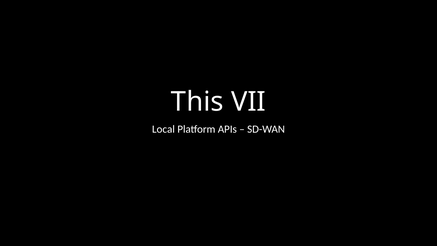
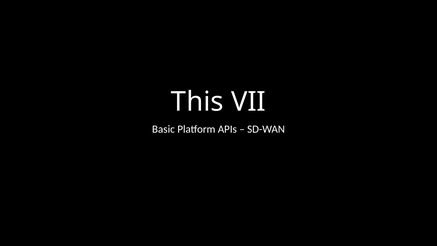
Local: Local -> Basic (163, 129)
